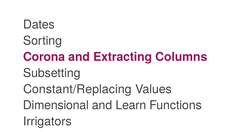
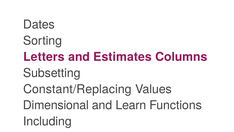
Corona: Corona -> Letters (44, 57)
Extracting: Extracting -> Estimates (123, 57)
Irrigators: Irrigators -> Including (47, 121)
